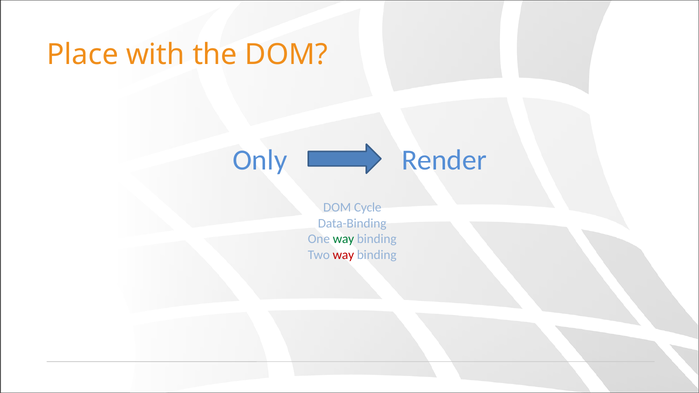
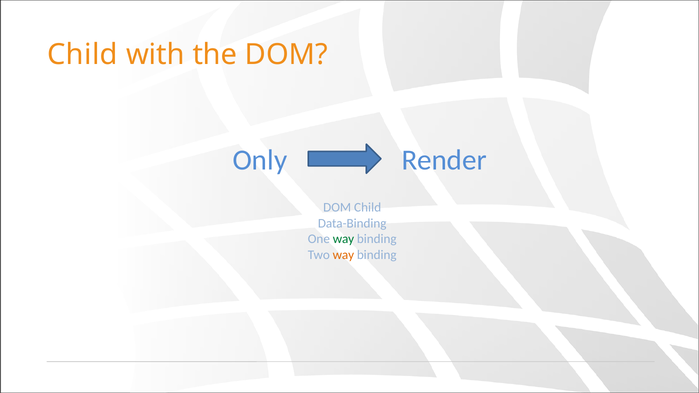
Place: Place -> Child (83, 55)
DOM Cycle: Cycle -> Child (368, 208)
way colour: red -> orange (343, 255)
